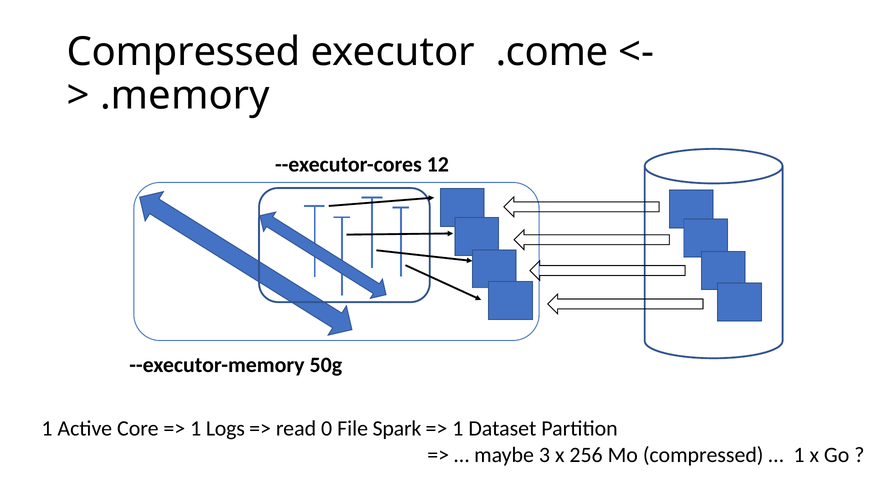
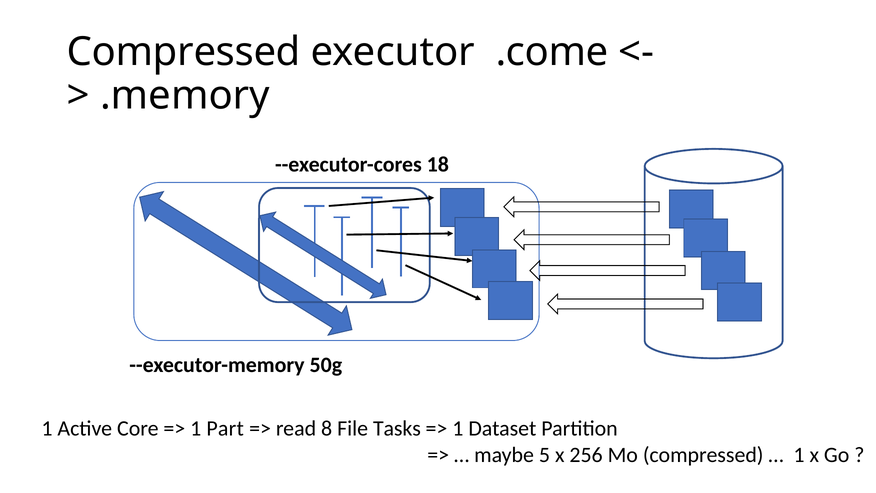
12: 12 -> 18 (438, 164)
Logs: Logs -> Part (225, 428)
0: 0 -> 8 (327, 428)
Spark: Spark -> Tasks (397, 428)
3: 3 -> 5 (545, 455)
